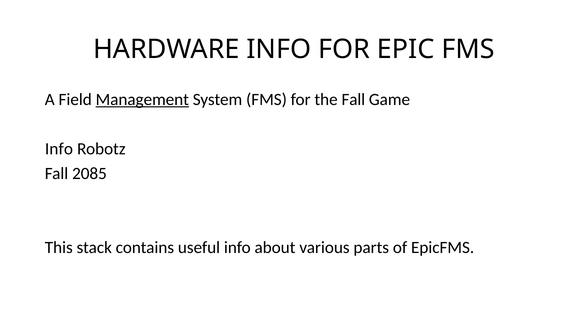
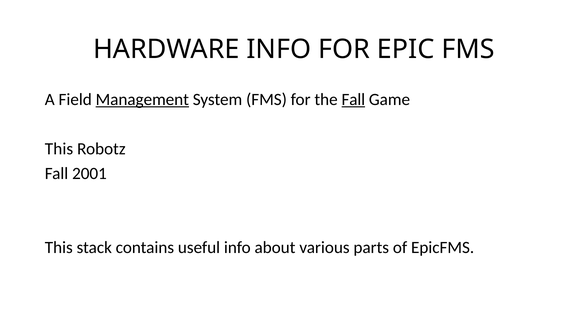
Fall underline: none -> present (353, 99)
Info: Info -> This (59, 149)
2085: 2085 -> 2001 (89, 173)
